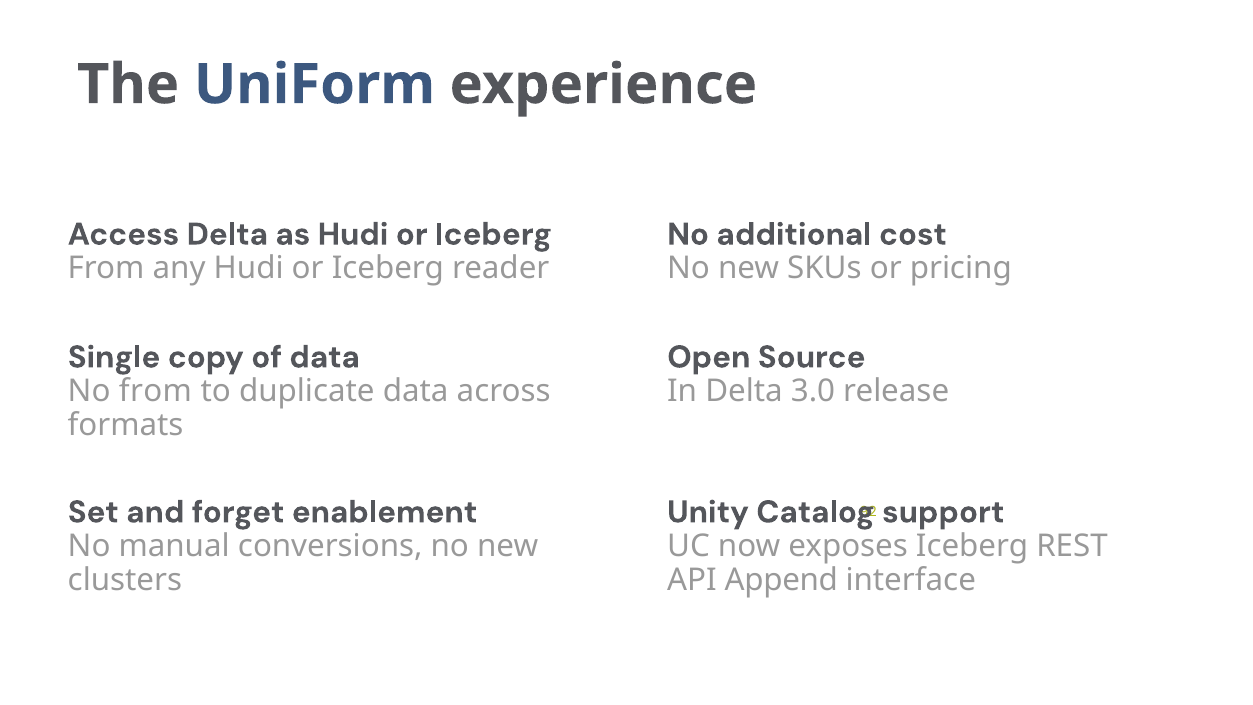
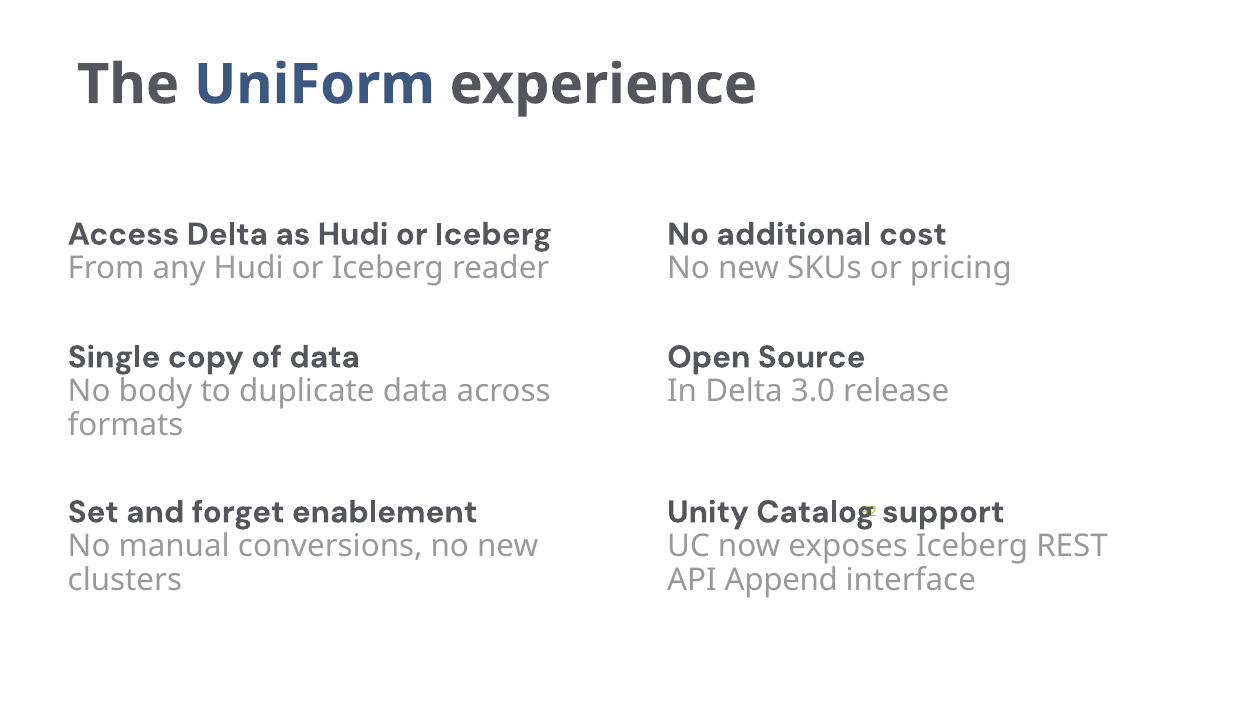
No from: from -> body (156, 391)
